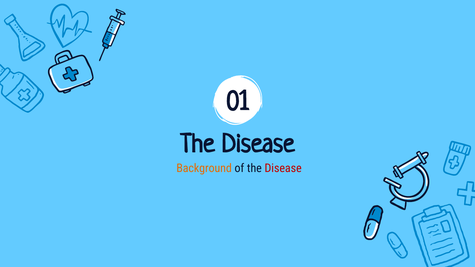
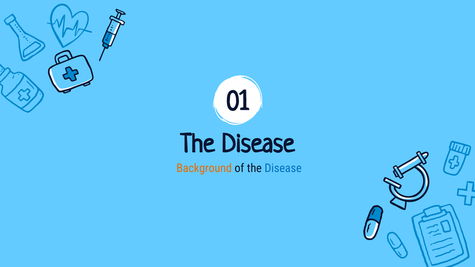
Disease colour: red -> blue (283, 168)
